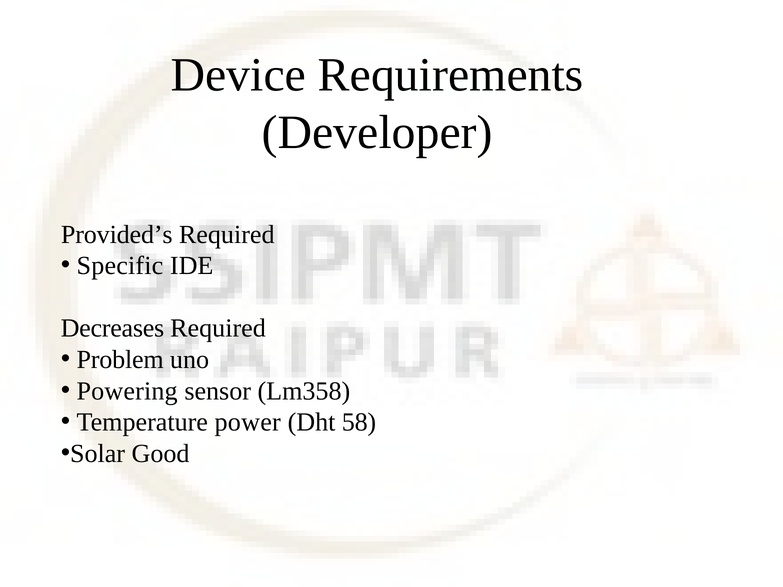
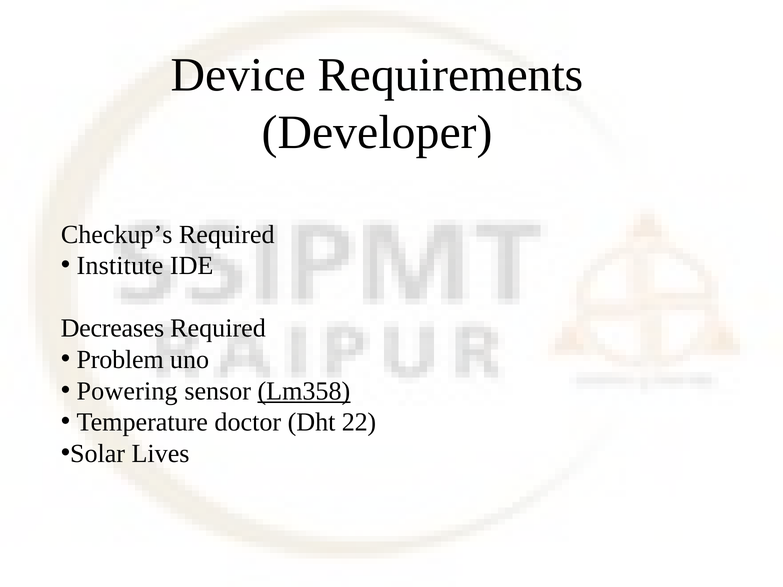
Provided’s: Provided’s -> Checkup’s (117, 235)
Specific: Specific -> Institute (120, 266)
Lm358 underline: none -> present (304, 391)
power: power -> doctor (248, 422)
58: 58 -> 22 (359, 422)
Good: Good -> Lives (161, 454)
